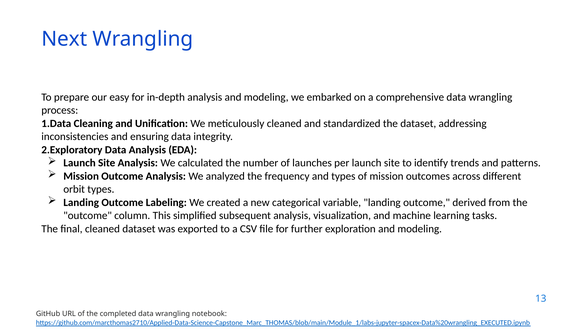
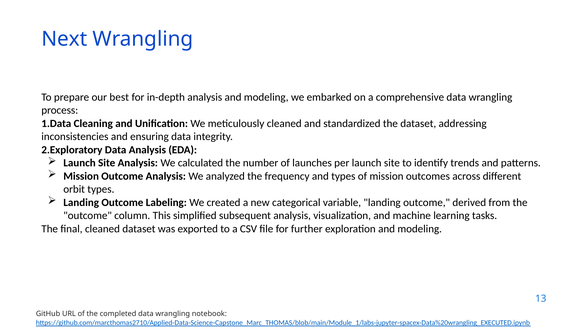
easy: easy -> best (119, 97)
